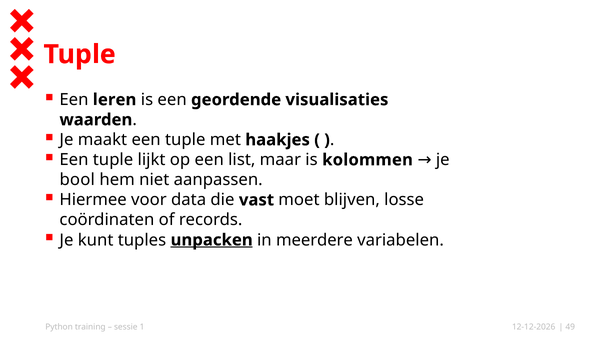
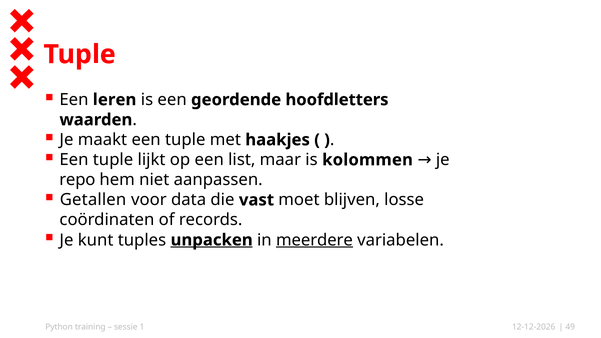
visualisaties: visualisaties -> hoofdletters (337, 100)
bool: bool -> repo (77, 180)
Hiermee: Hiermee -> Getallen (93, 200)
meerdere underline: none -> present (314, 240)
